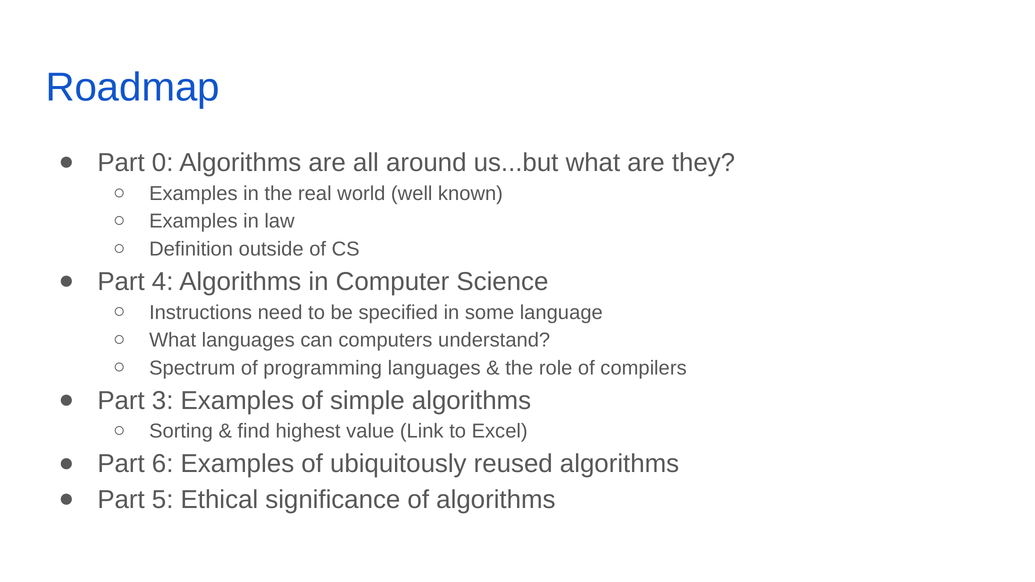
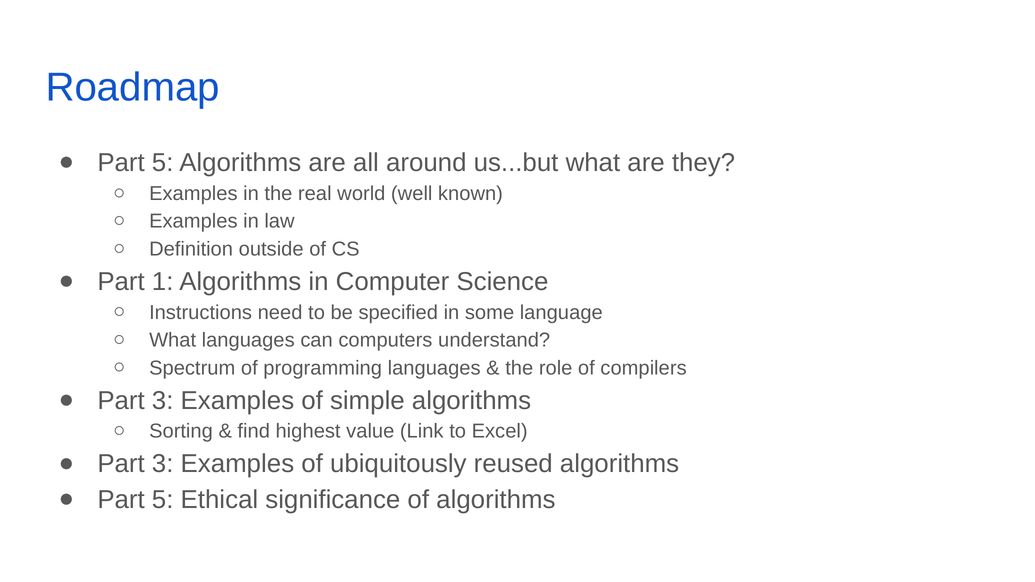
0: 0 -> 5 (163, 163)
4: 4 -> 1 (163, 282)
6: 6 -> 3 (163, 464)
